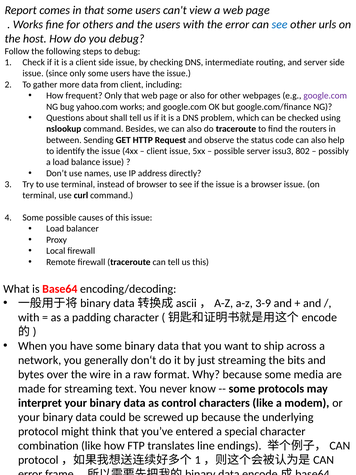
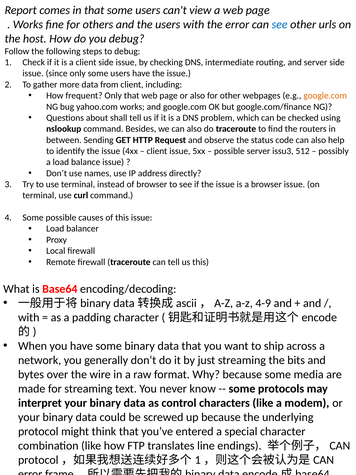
google.com colour: purple -> orange (325, 96)
802: 802 -> 512 (303, 151)
3-9: 3-9 -> 4-9 (263, 303)
